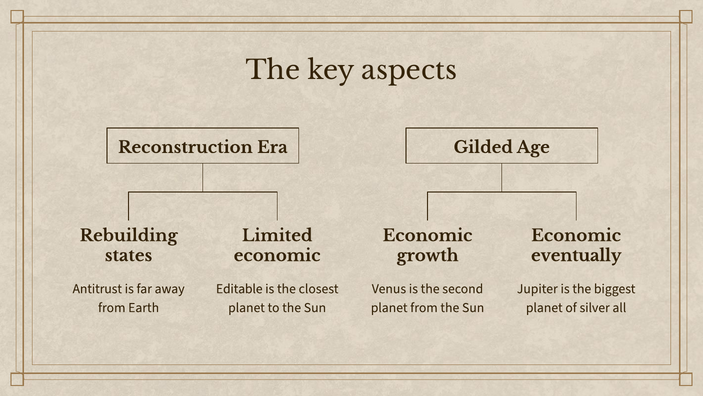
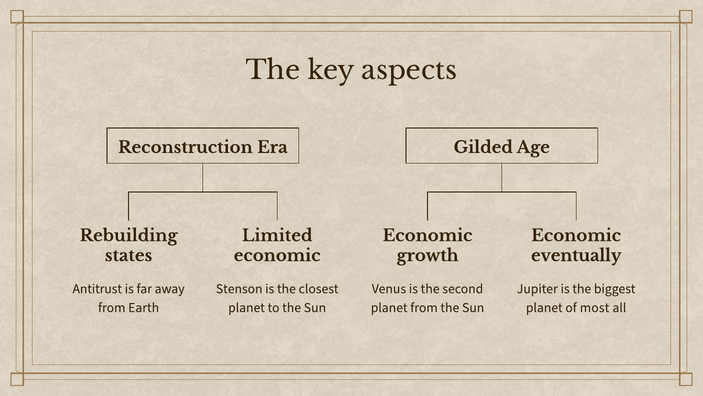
Editable: Editable -> Stenson (239, 288)
silver: silver -> most (595, 307)
